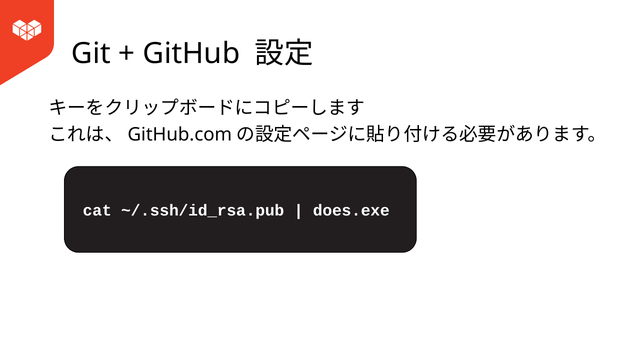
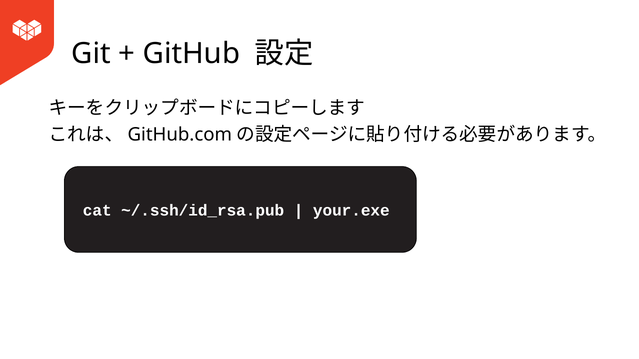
does.exe: does.exe -> your.exe (351, 211)
